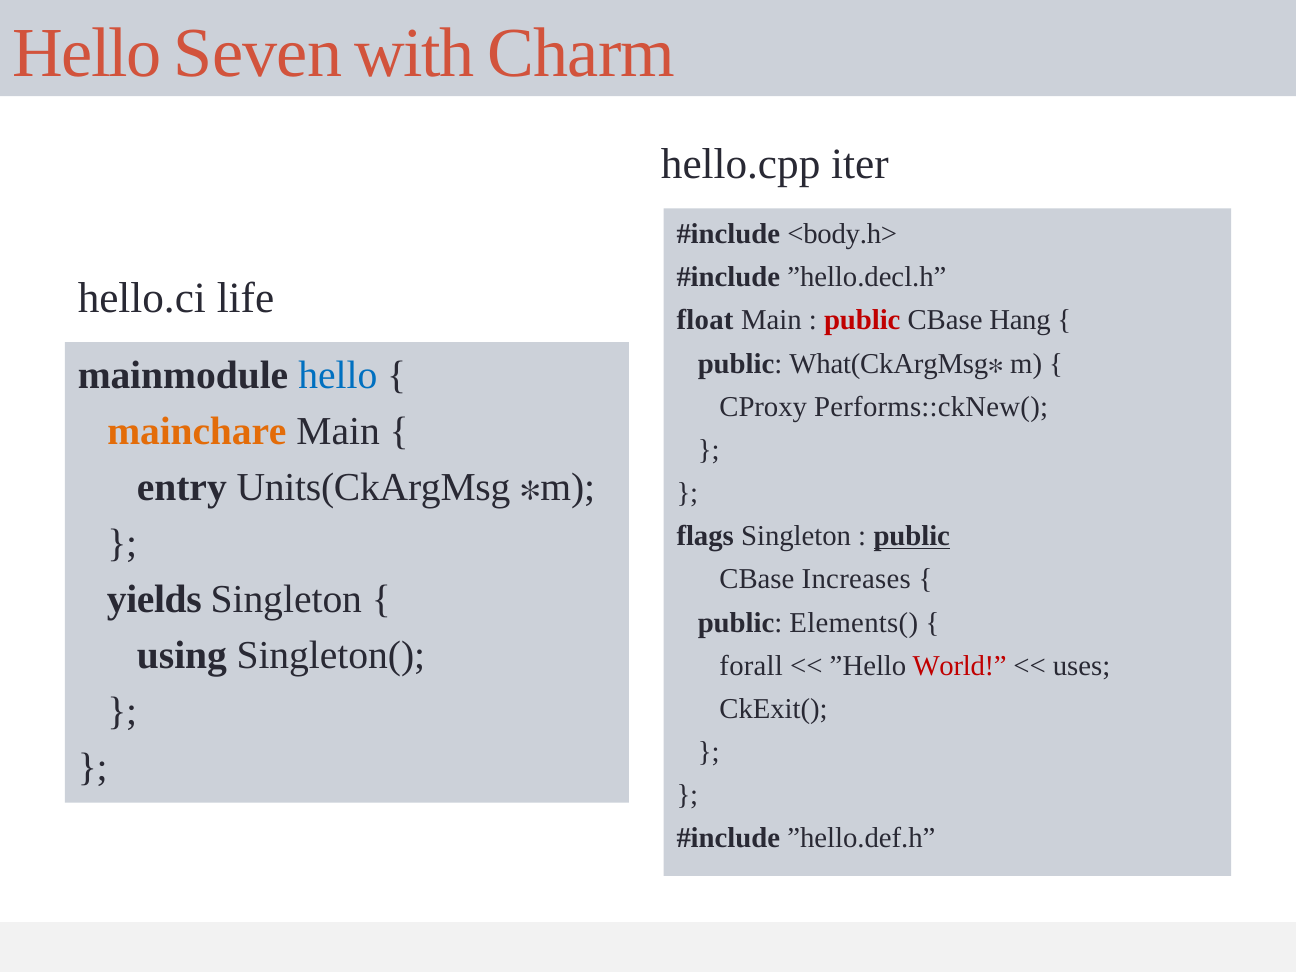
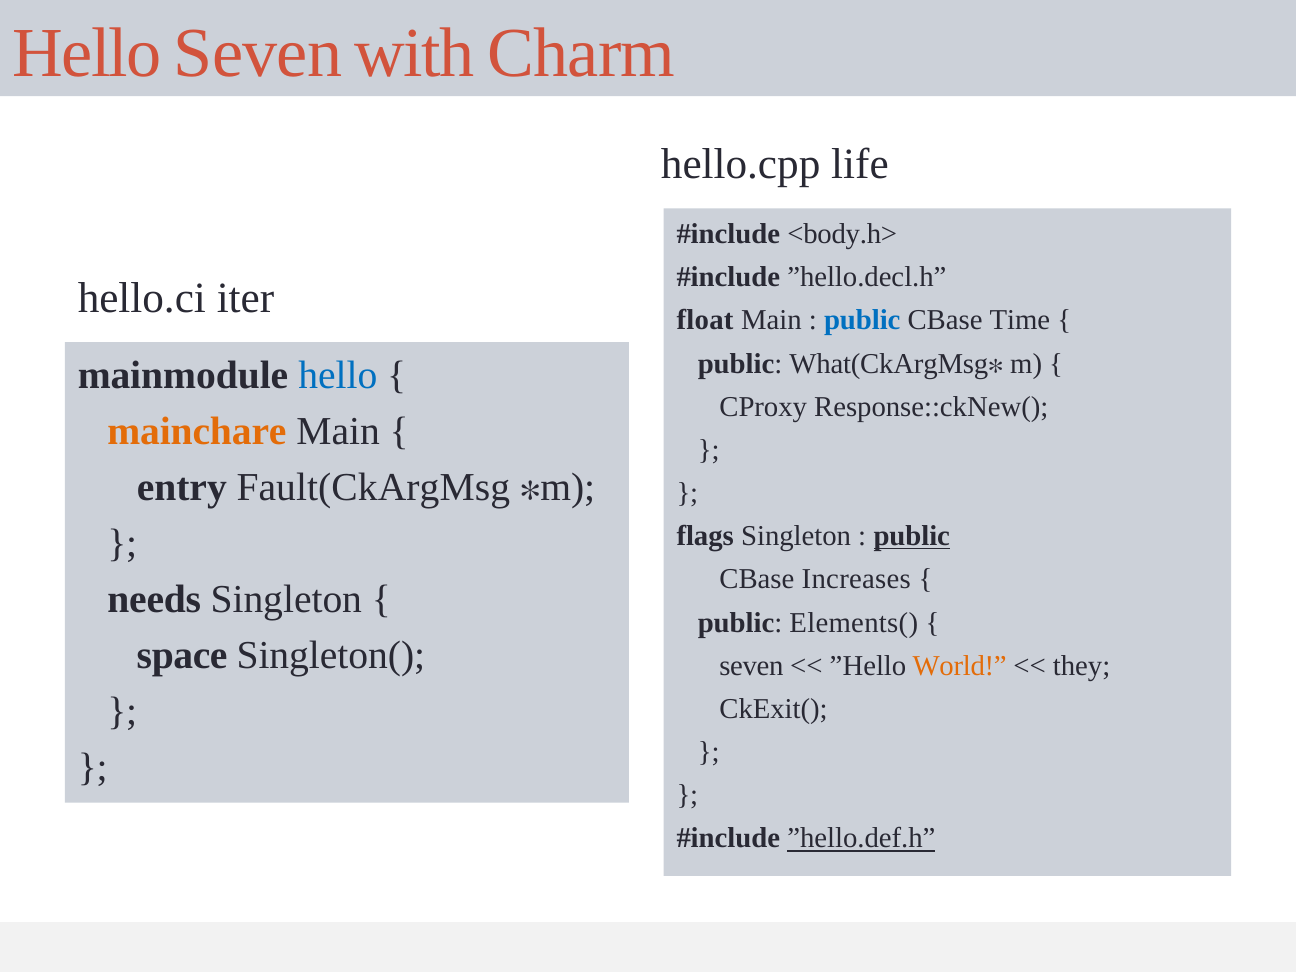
iter: iter -> life (860, 164)
life: life -> iter (245, 298)
public colour: red -> blue (862, 320)
Hang: Hang -> Time (1020, 320)
Performs::ckNew(: Performs::ckNew( -> Response::ckNew( (931, 407)
Units(CkArgMsg: Units(CkArgMsg -> Fault(CkArgMsg (373, 487)
yields: yields -> needs (154, 600)
using: using -> space (182, 656)
forall: forall -> seven (751, 666)
World colour: red -> orange (960, 666)
uses: uses -> they (1082, 666)
”hello.def.h underline: none -> present (861, 838)
